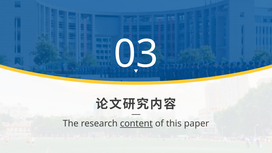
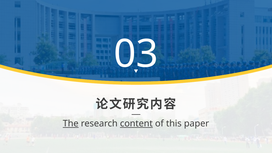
The underline: none -> present (71, 124)
